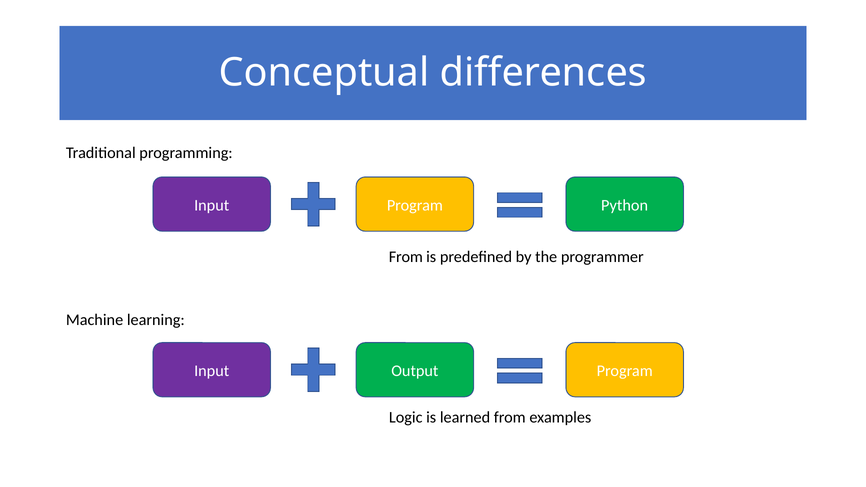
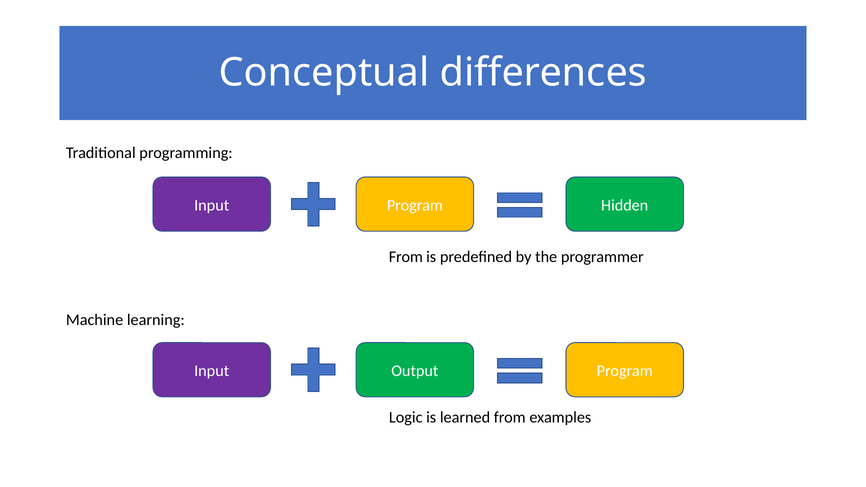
Python: Python -> Hidden (625, 205)
